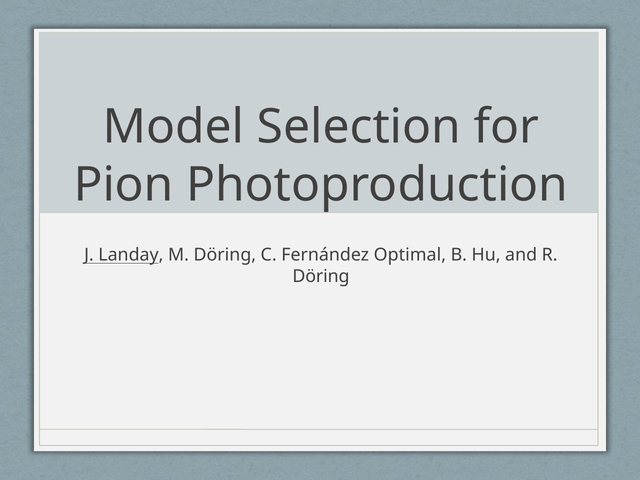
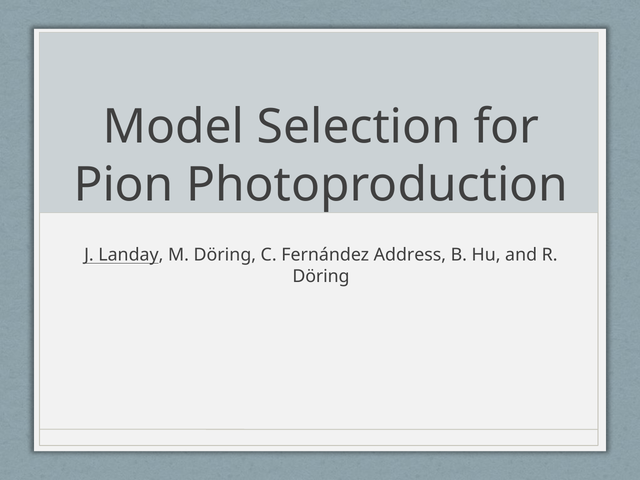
Optimal: Optimal -> Address (410, 255)
